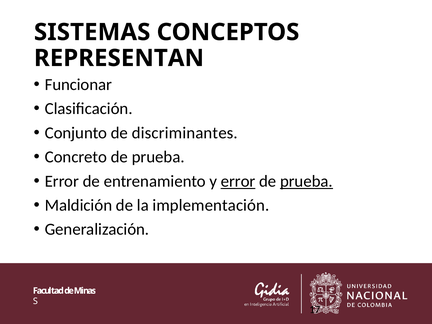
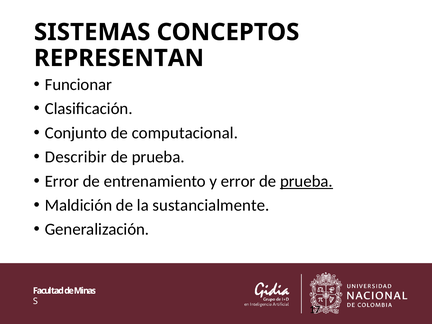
discriminantes: discriminantes -> computacional (185, 133)
Concreto: Concreto -> Describir (76, 157)
error underline: present -> none (238, 181)
implementación: implementación -> sustancialmente (211, 205)
